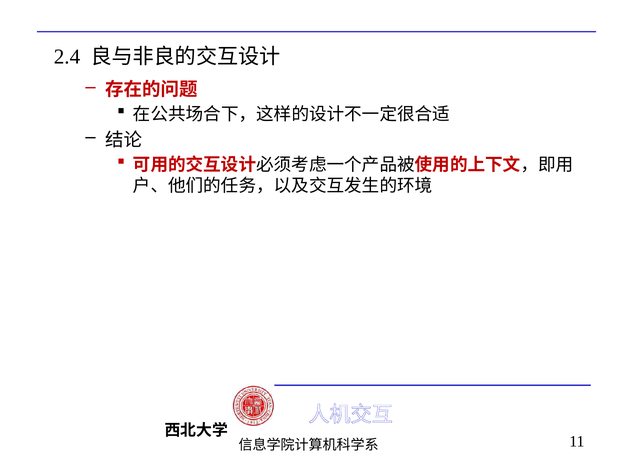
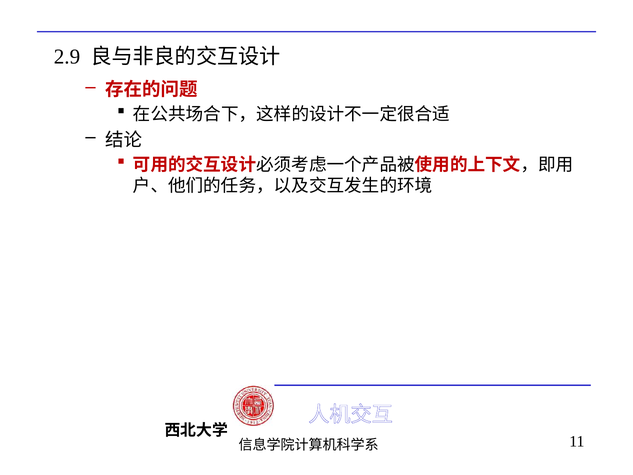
2.4: 2.4 -> 2.9 (67, 57)
